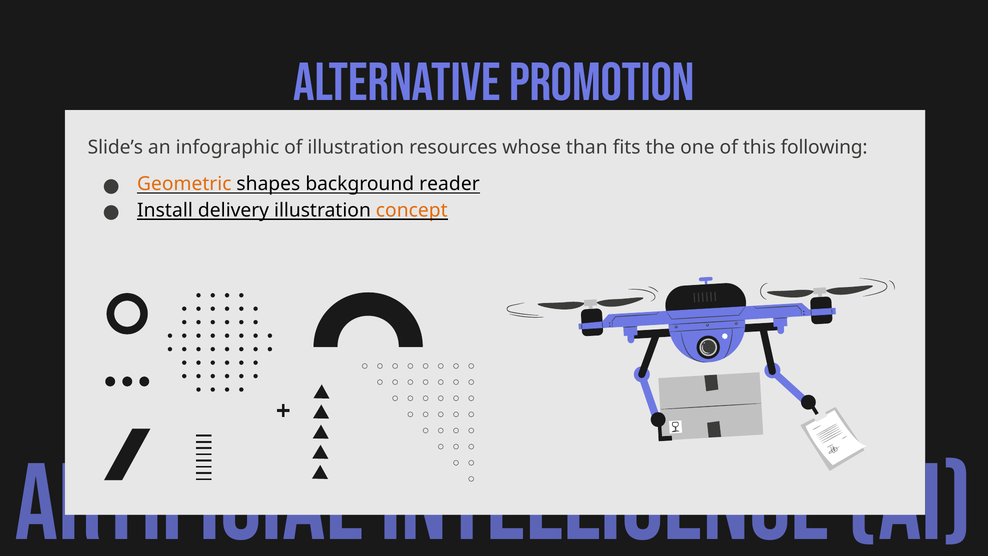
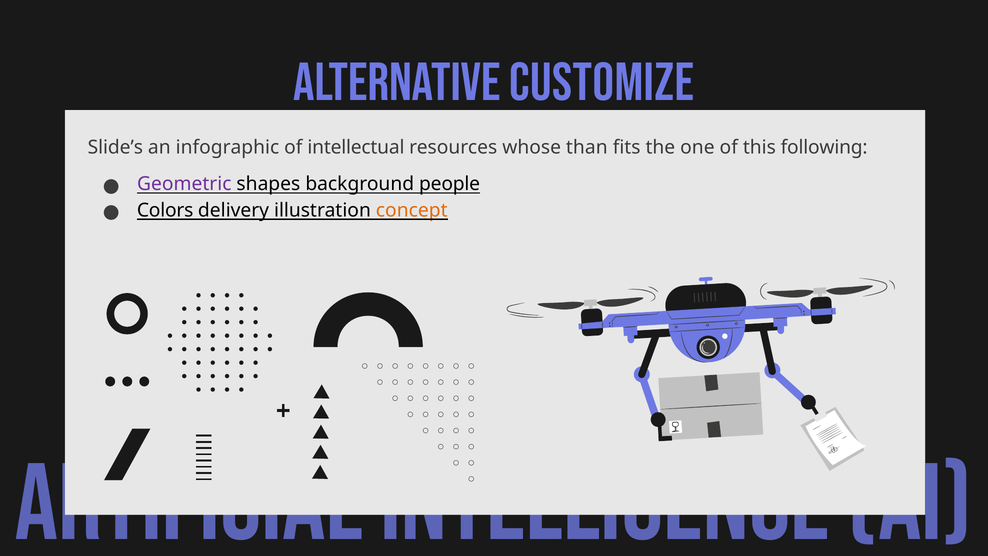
PROMOTION: PROMOTION -> CUSTOMIZE (602, 83)
of illustration: illustration -> intellectual (356, 147)
Geometric colour: orange -> purple (184, 184)
reader: reader -> people (450, 184)
Install: Install -> Colors (165, 210)
